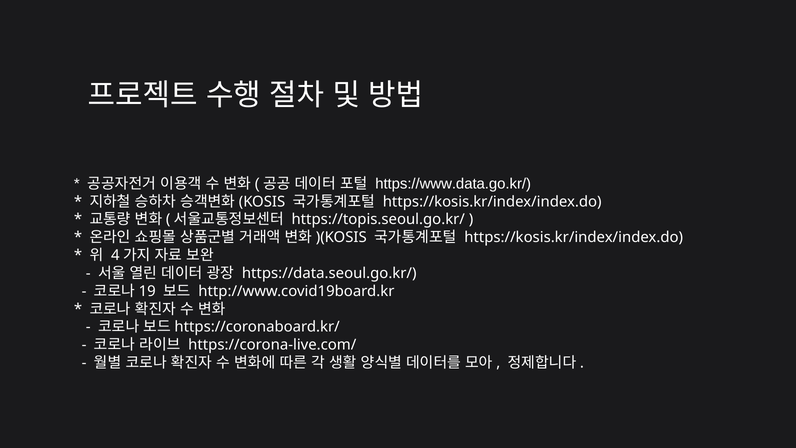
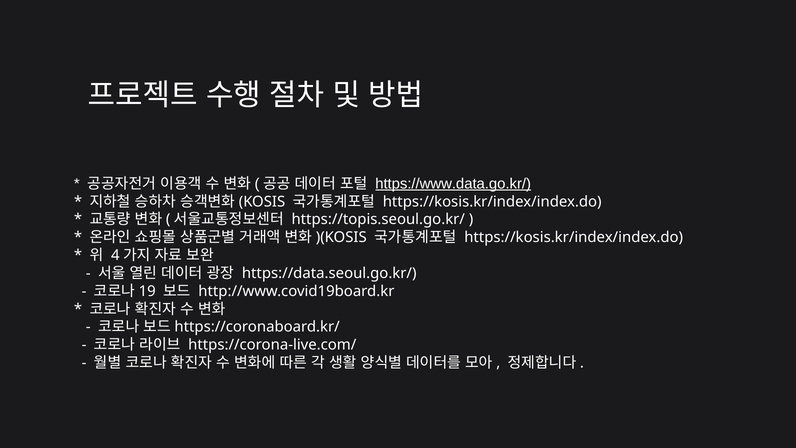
https://www.data.go.kr/ underline: none -> present (453, 184)
